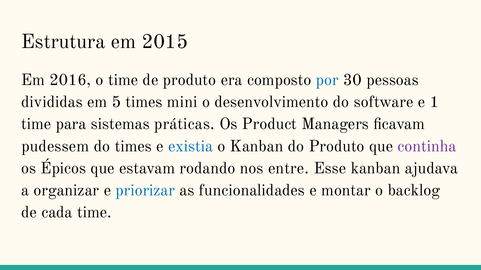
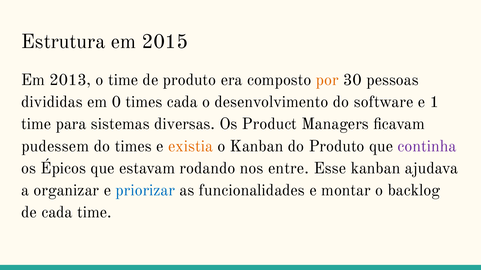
2016: 2016 -> 2013 (70, 80)
por colour: blue -> orange (327, 80)
5: 5 -> 0 (116, 102)
times mini: mini -> cada (182, 102)
práticas: práticas -> diversas (185, 124)
existia colour: blue -> orange (191, 146)
